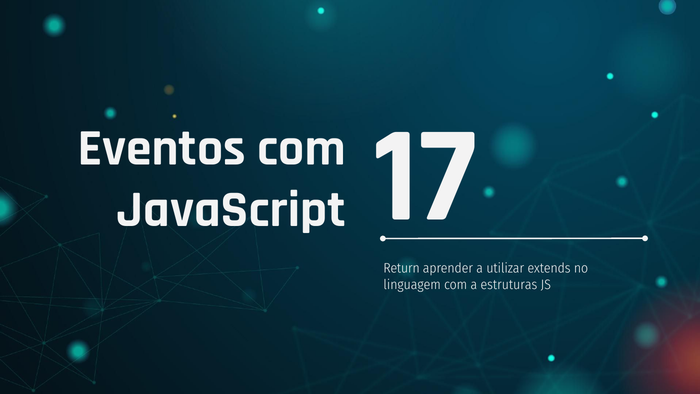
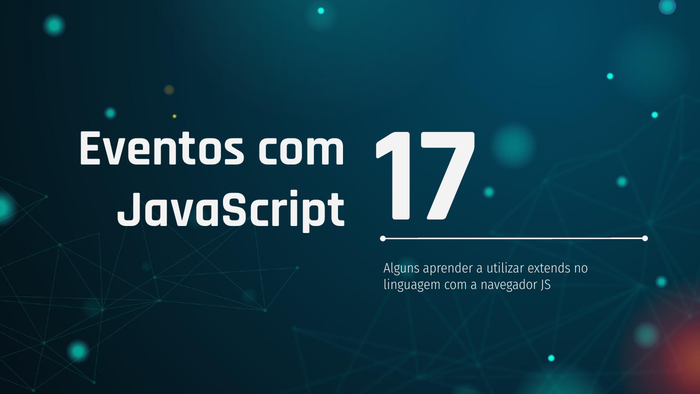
Return: Return -> Alguns (402, 268)
estruturas: estruturas -> navegador (509, 284)
